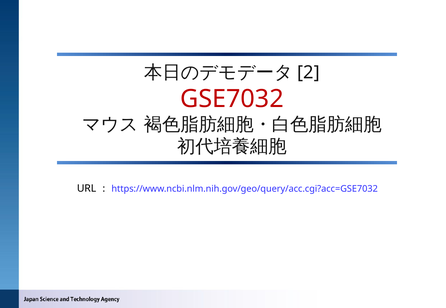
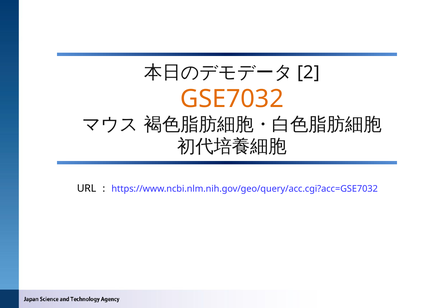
GSE7032 colour: red -> orange (232, 99)
